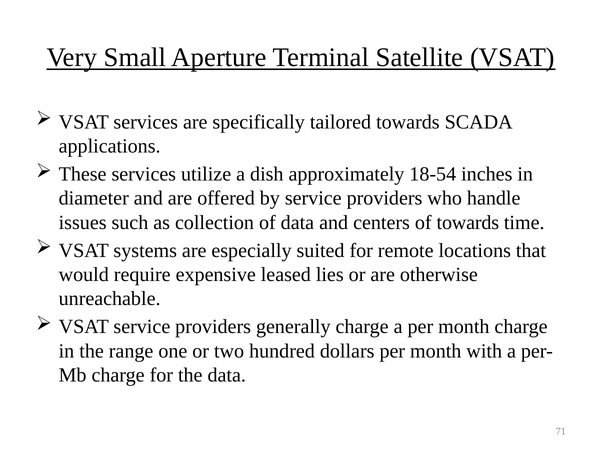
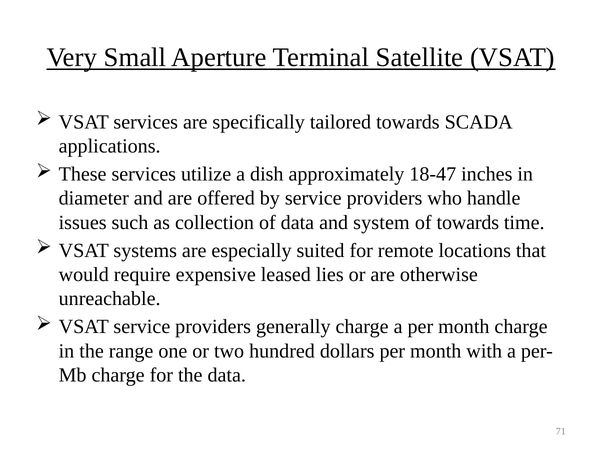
18-54: 18-54 -> 18-47 (433, 174)
centers: centers -> system (381, 222)
